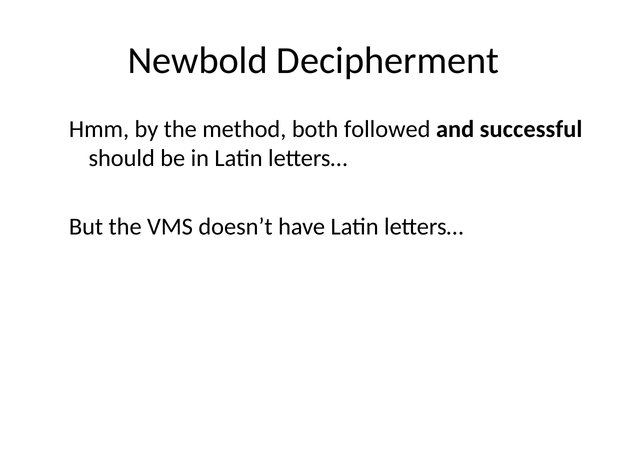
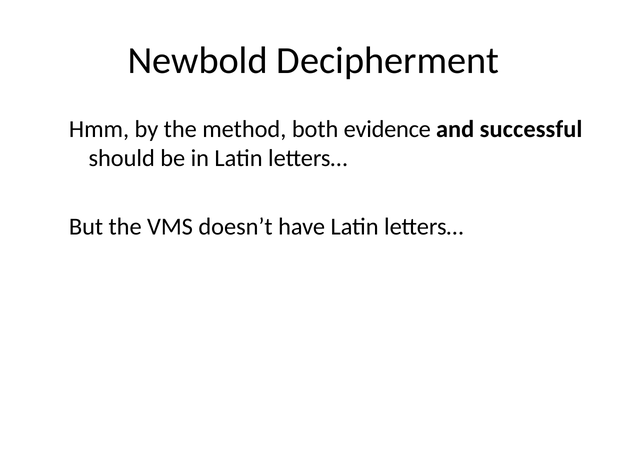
followed: followed -> evidence (387, 129)
